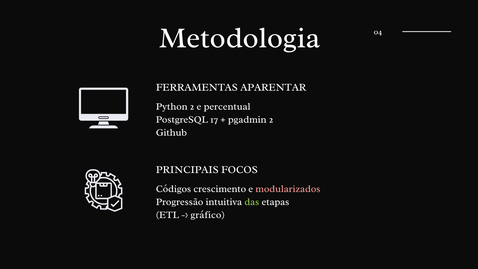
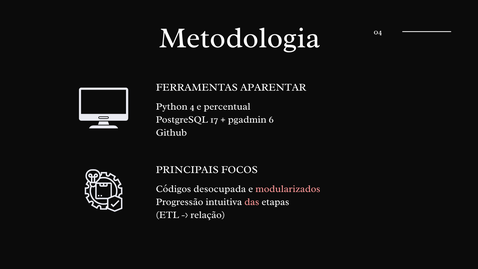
Python 2: 2 -> 4 (192, 107)
pgadmin 2: 2 -> 6 (271, 120)
crescimento: crescimento -> desocupada (220, 189)
das colour: light green -> pink (252, 202)
gráfico: gráfico -> relação (208, 215)
